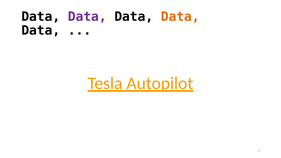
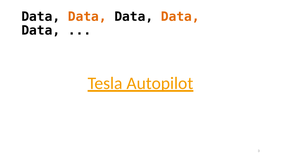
Data colour: purple -> orange (87, 17)
